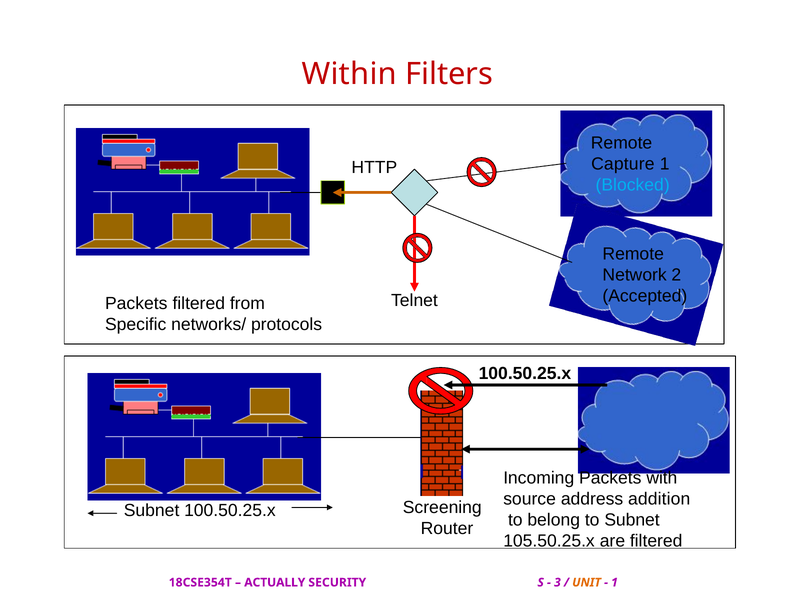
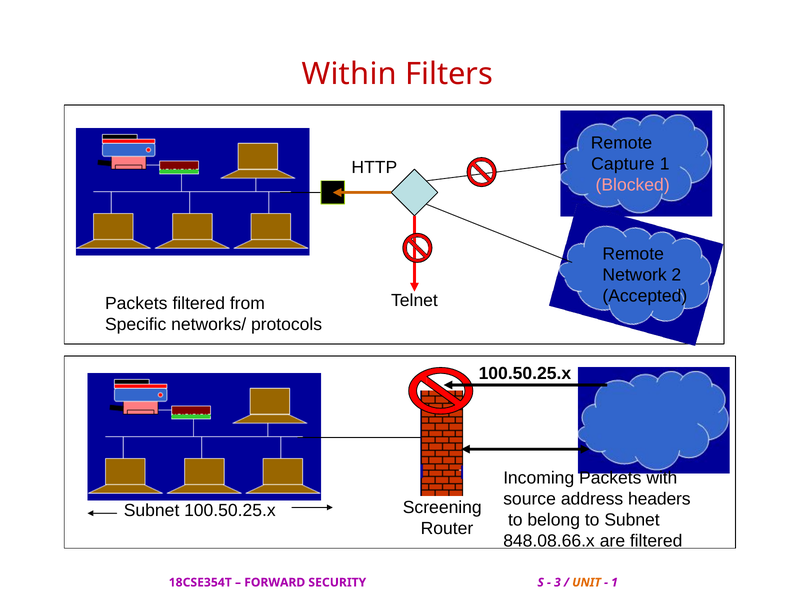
Blocked colour: light blue -> pink (633, 185)
addition: addition -> headers (659, 499)
105.50.25.x: 105.50.25.x -> 848.08.66.x (549, 541)
ACTUALLY: ACTUALLY -> FORWARD (275, 583)
